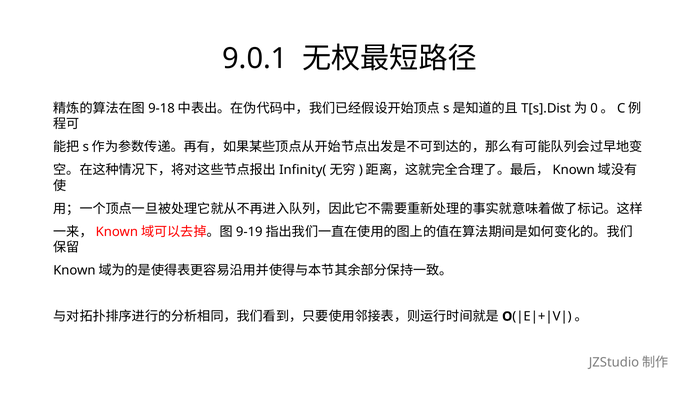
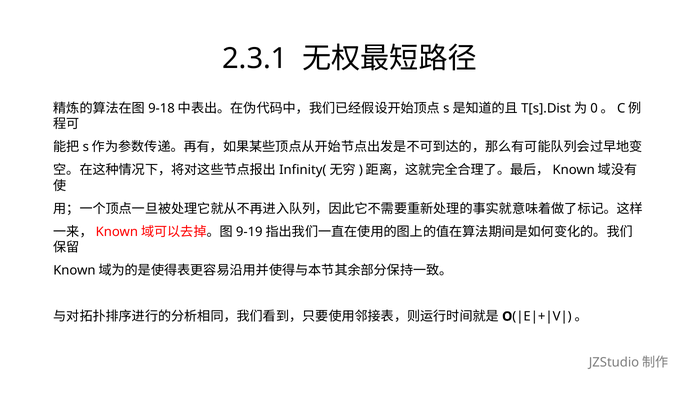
9.0.1: 9.0.1 -> 2.3.1 (255, 59)
